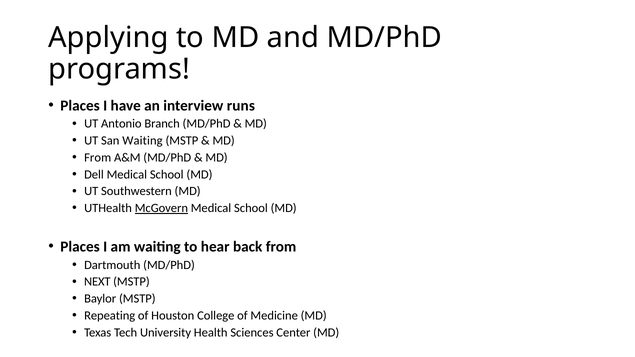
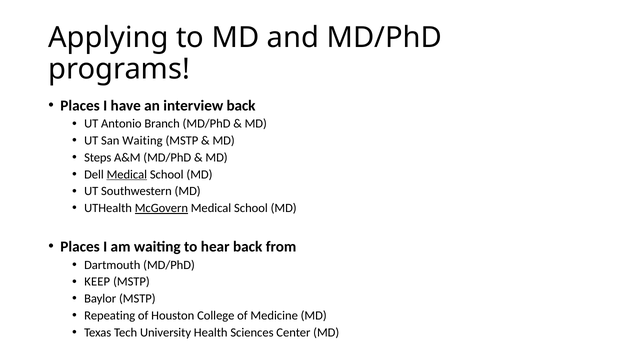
interview runs: runs -> back (241, 106)
From: From -> Steps (98, 158)
Medical underline: none -> present (127, 175)
NEXT: NEXT -> KEEP (97, 282)
